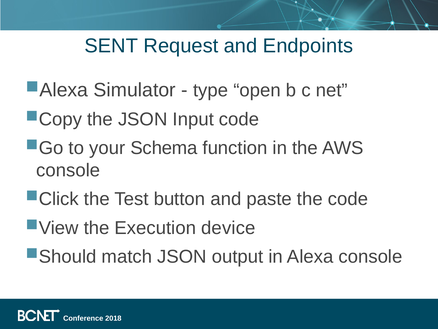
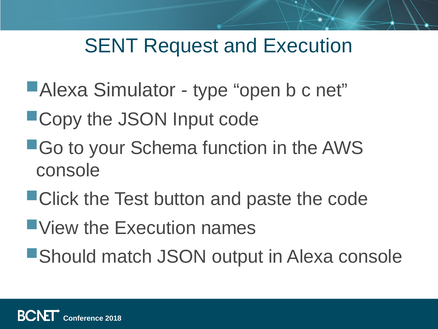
and Endpoints: Endpoints -> Execution (308, 46)
device: device -> names (229, 228)
